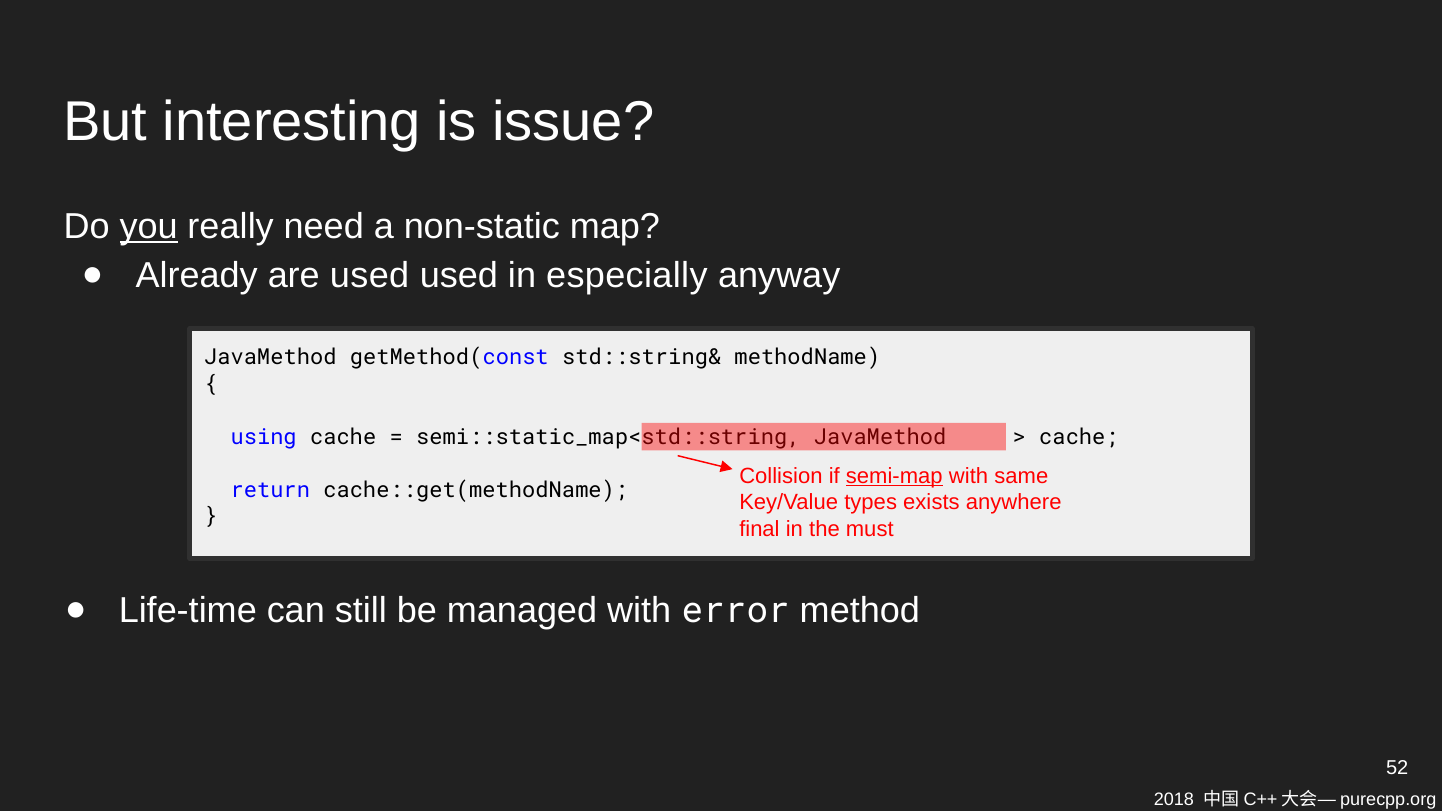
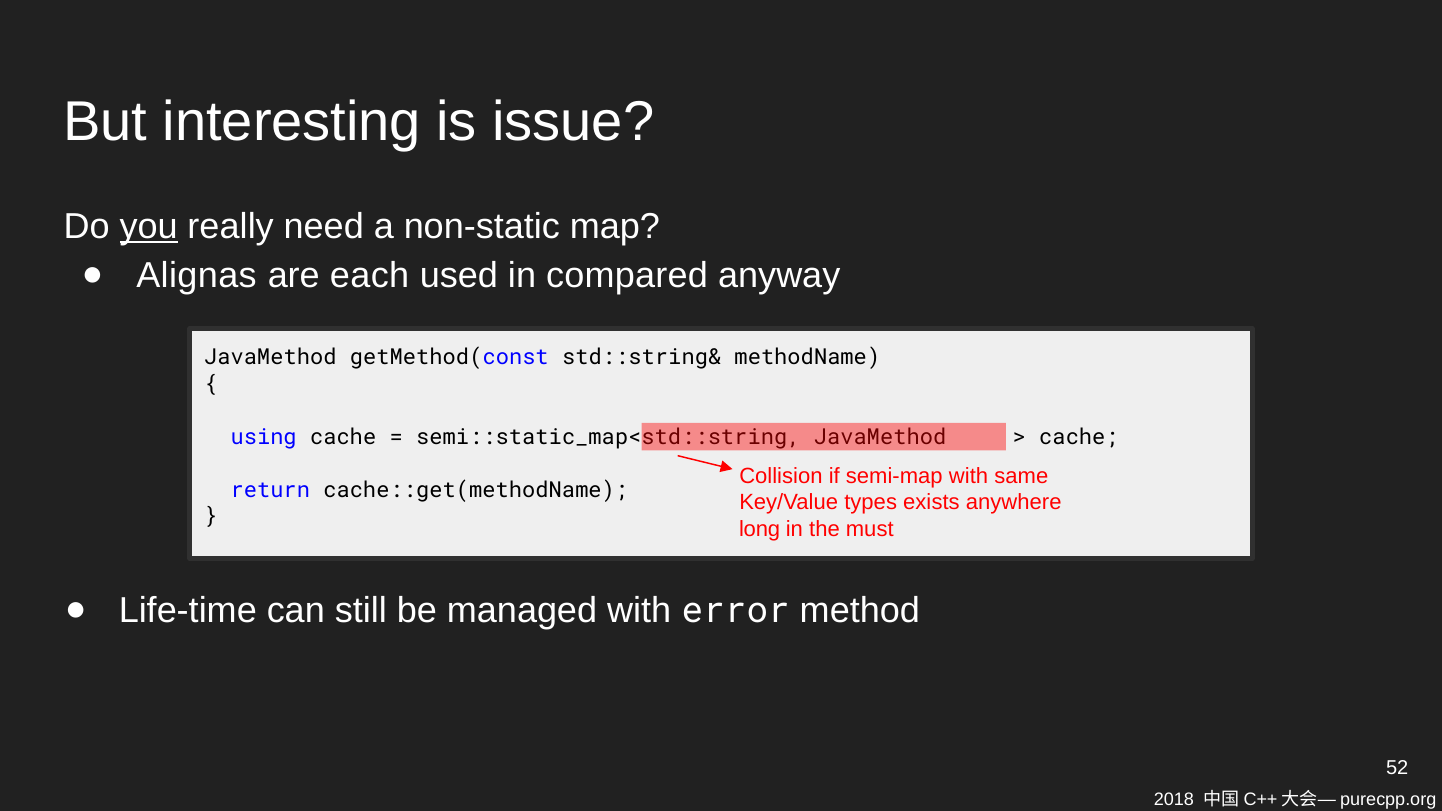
Already: Already -> Alignas (197, 276)
are used: used -> each (370, 276)
especially: especially -> compared (627, 276)
semi-map underline: present -> none (894, 476)
final: final -> long (760, 529)
